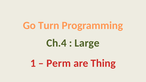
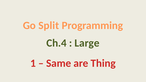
Turn: Turn -> Split (49, 25)
Perm: Perm -> Same (59, 63)
